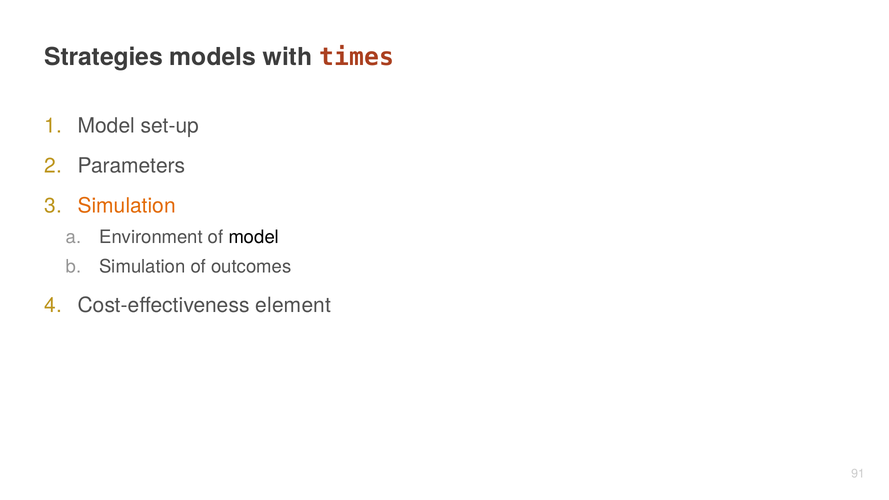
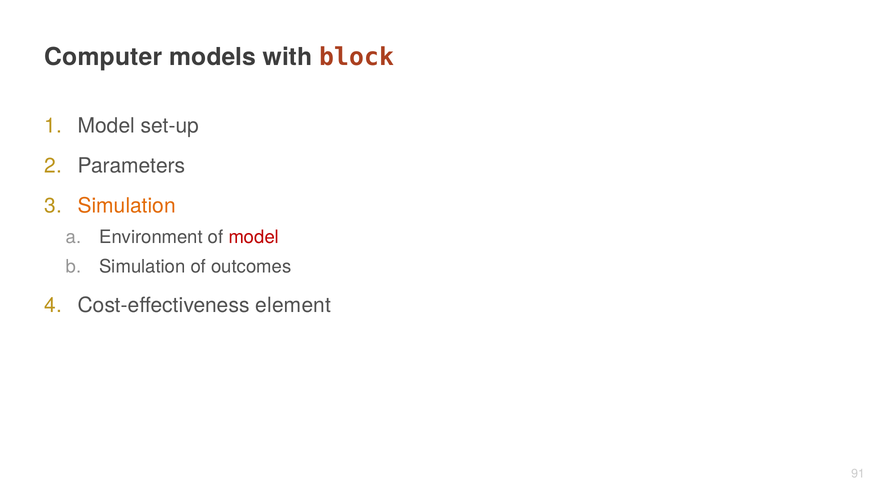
Strategies: Strategies -> Computer (103, 57)
times: times -> block (357, 57)
model colour: black -> red (254, 237)
